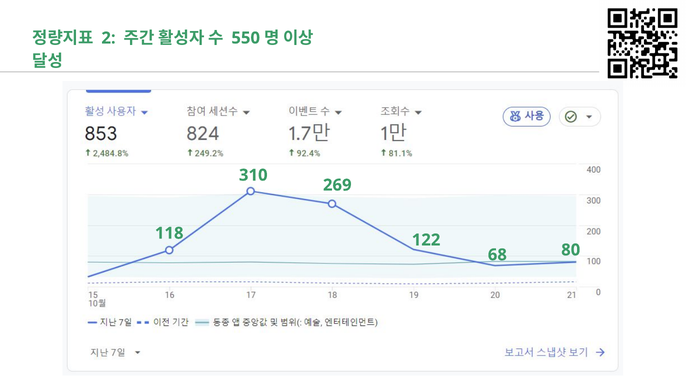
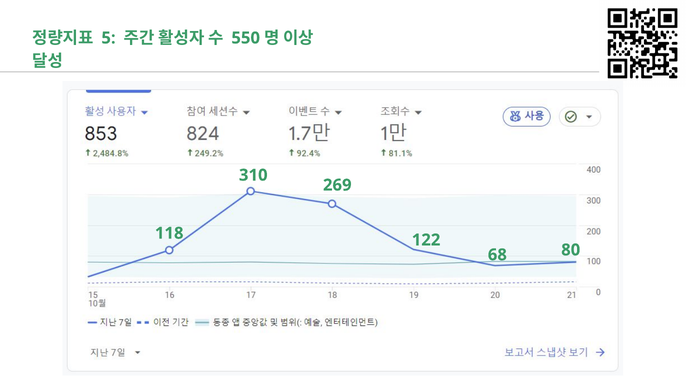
2: 2 -> 5 (109, 38)
